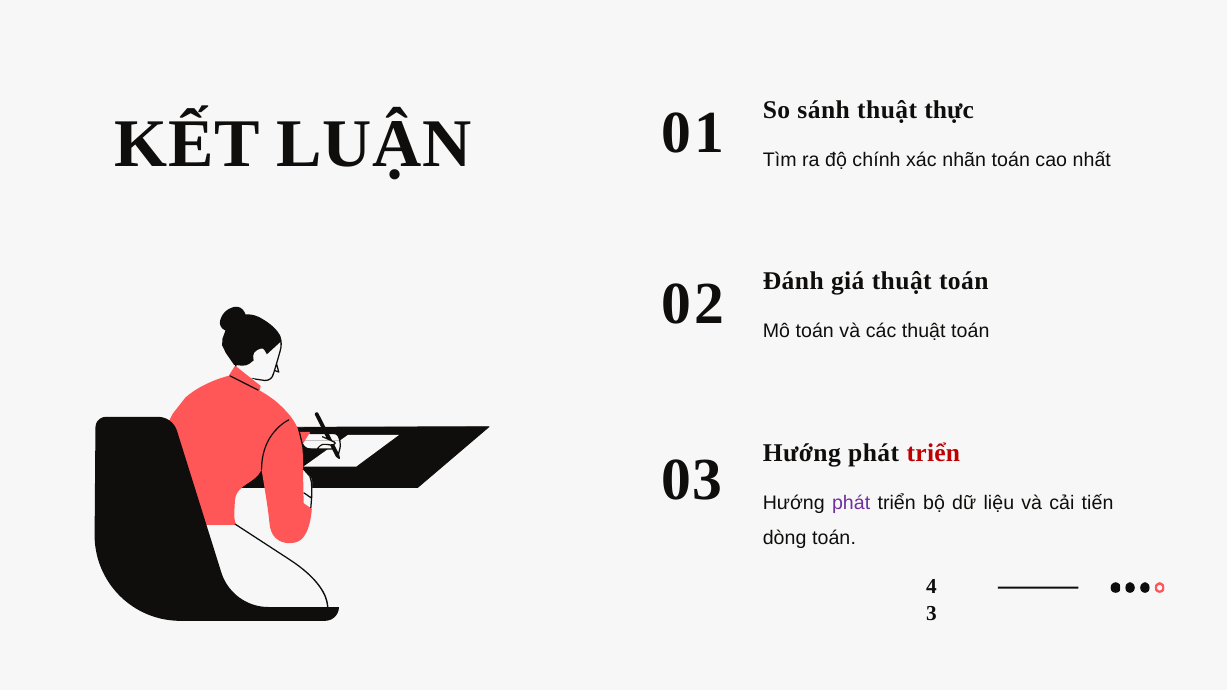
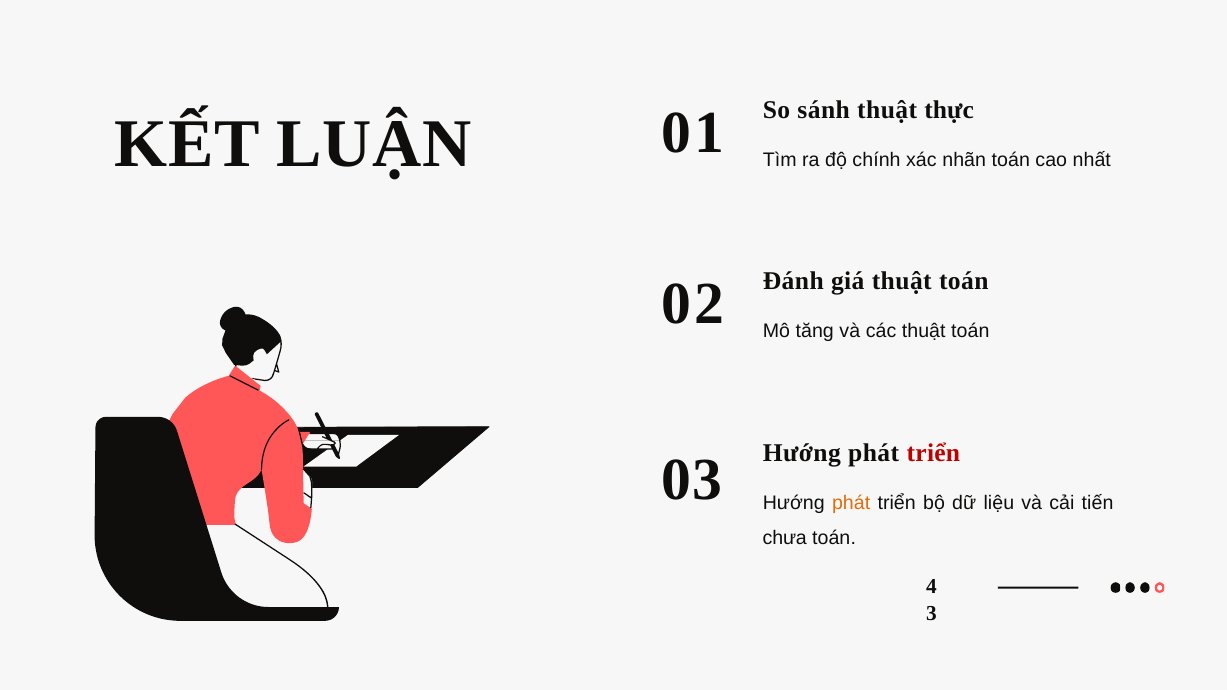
Mô toán: toán -> tăng (815, 331)
phát colour: purple -> orange (851, 503)
dòng: dòng -> chưa (785, 538)
